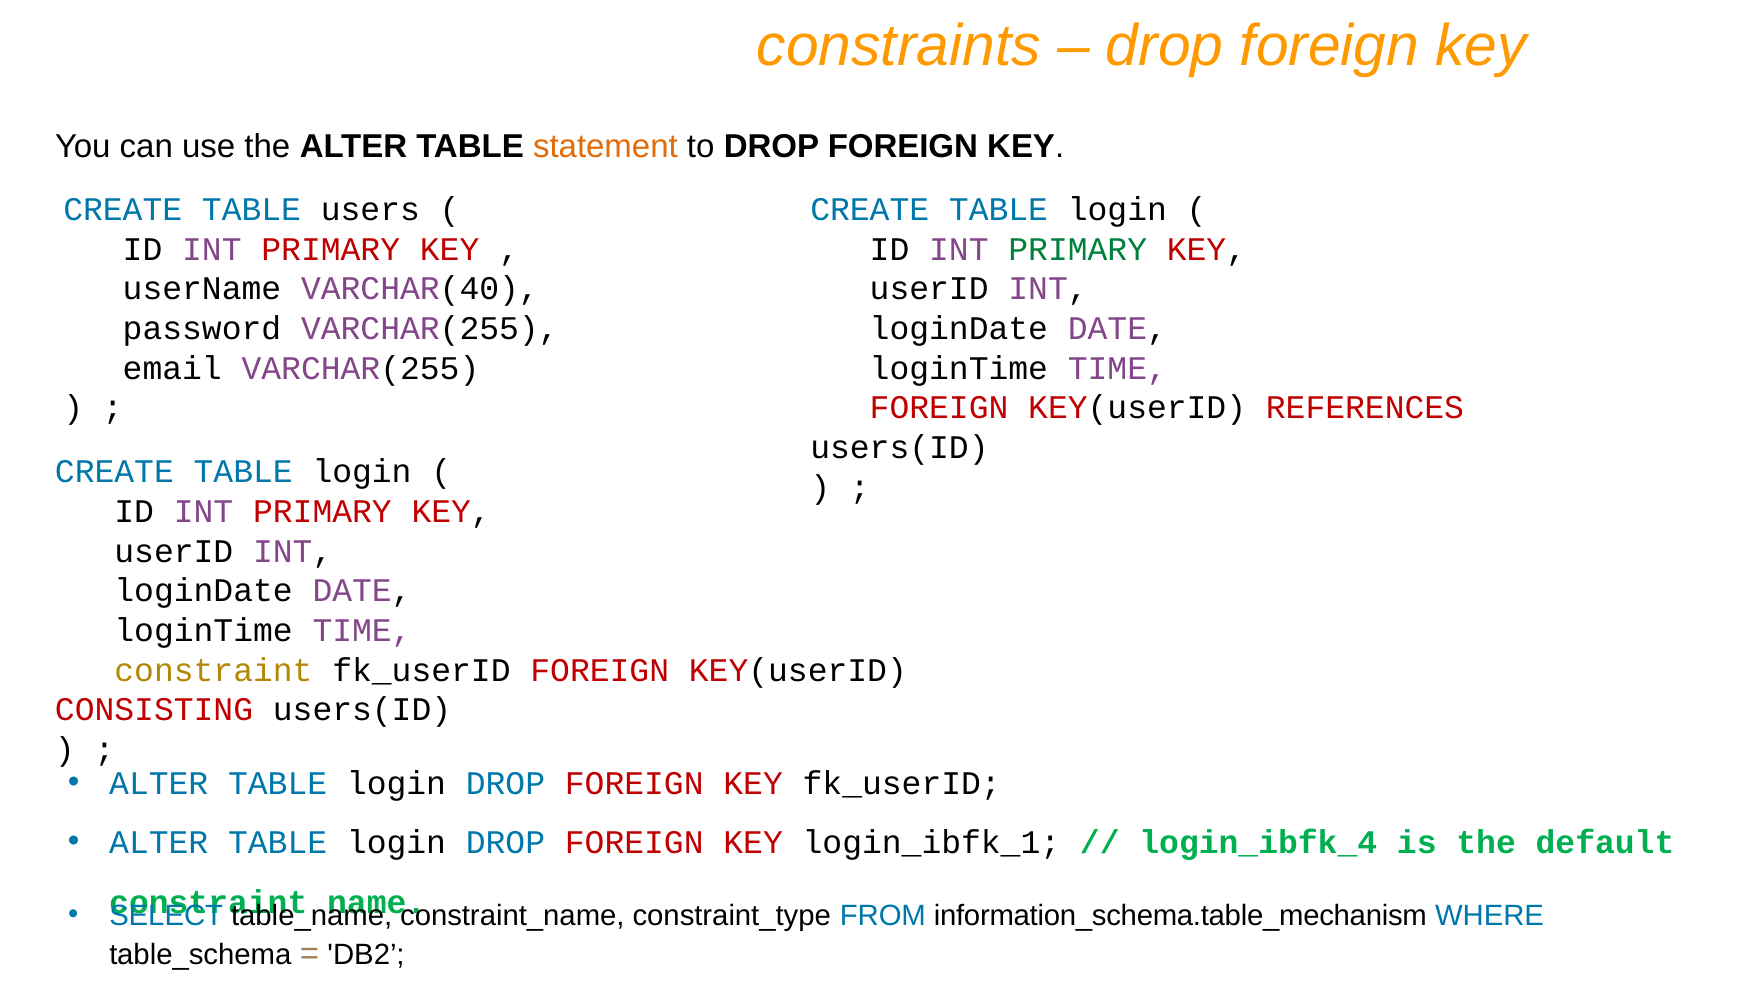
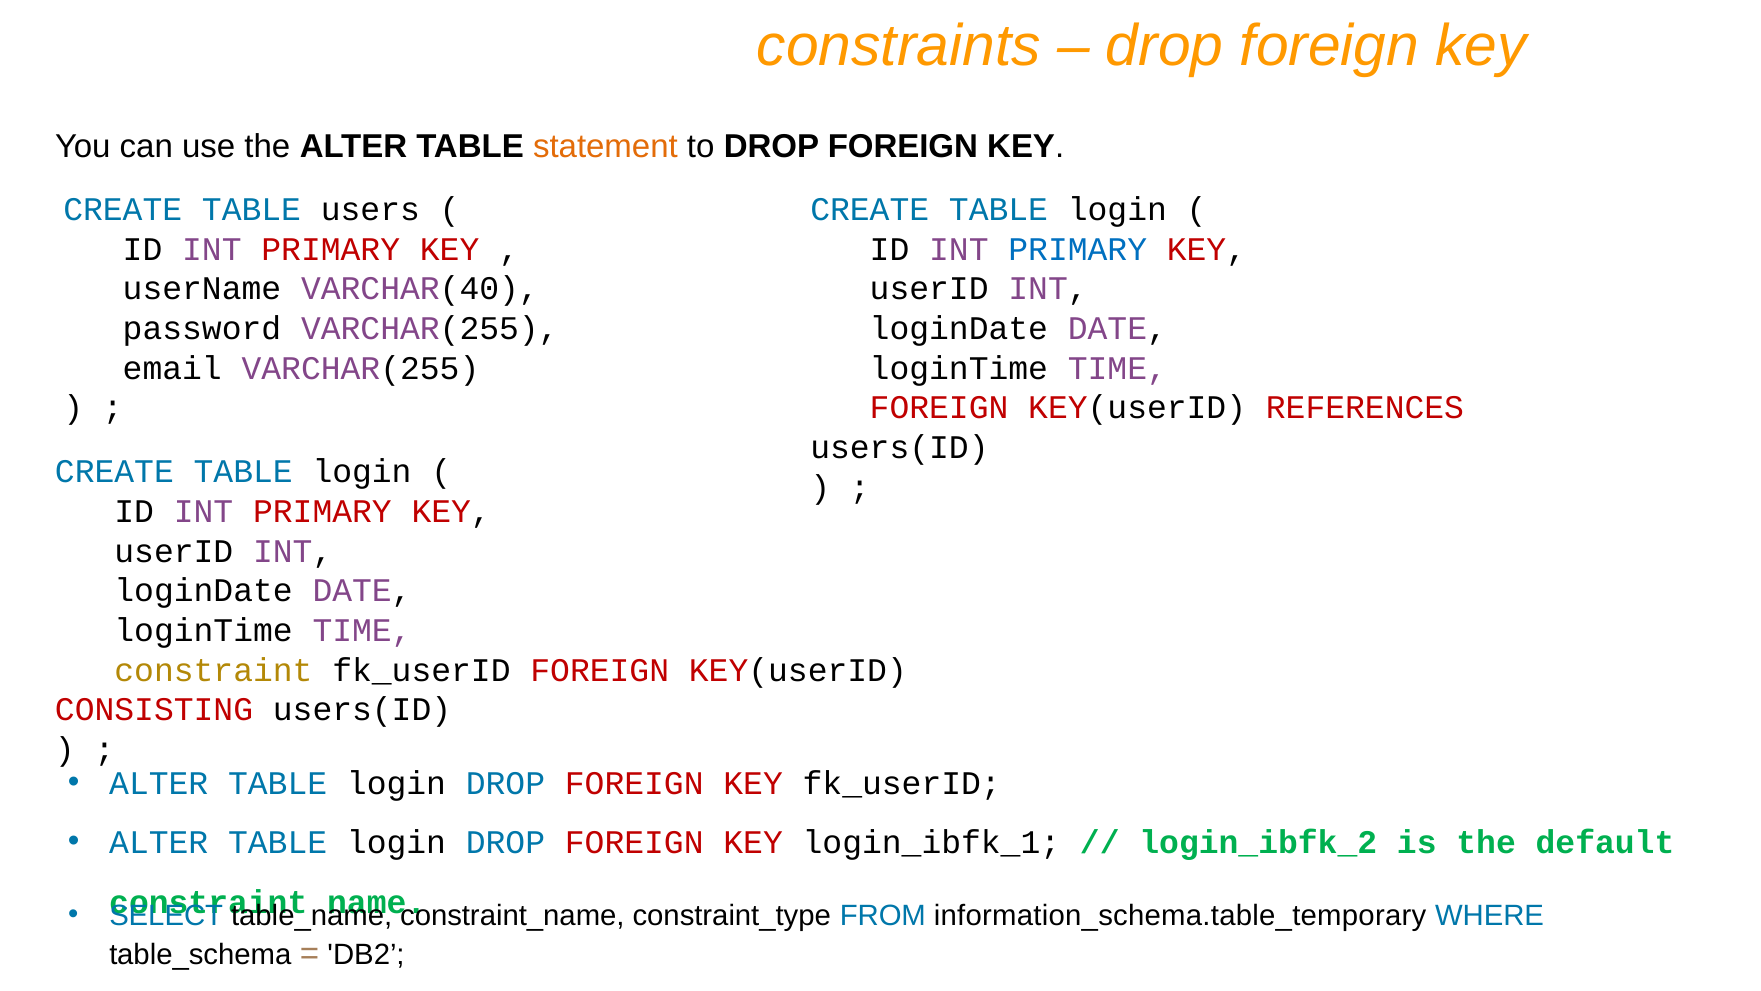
PRIMARY colour: green -> blue (1078, 249)
login_ibfk_4: login_ibfk_4 -> login_ibfk_2 (1258, 842)
information_schema.table_mechanism: information_schema.table_mechanism -> information_schema.table_temporary (1180, 915)
